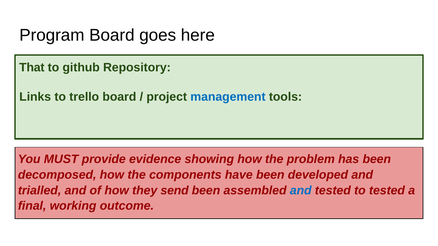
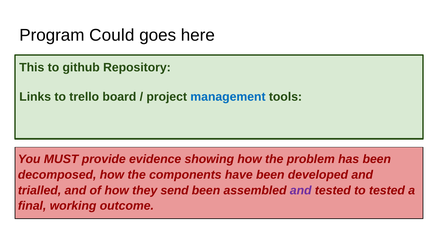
Program Board: Board -> Could (112, 35)
That: That -> This (32, 68)
and colour: blue -> purple (301, 191)
